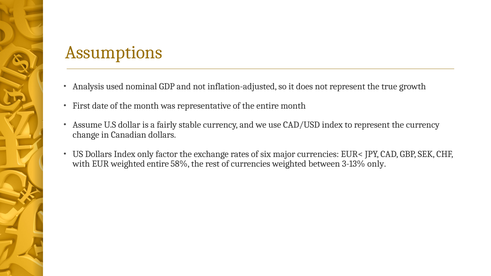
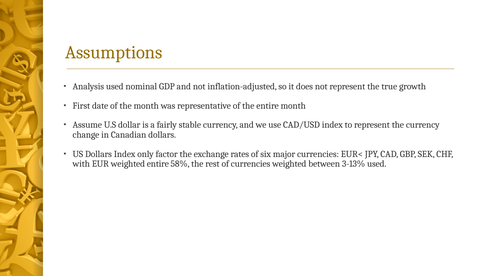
3-13% only: only -> used (377, 164)
